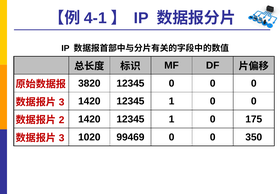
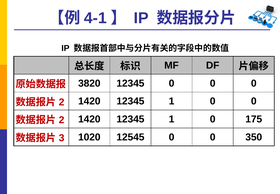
3: 3 -> 2 (62, 102)
99469: 99469 -> 12545 (130, 137)
